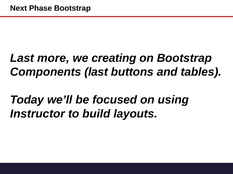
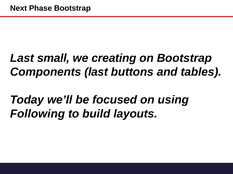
more: more -> small (53, 58)
Instructor: Instructor -> Following (38, 114)
